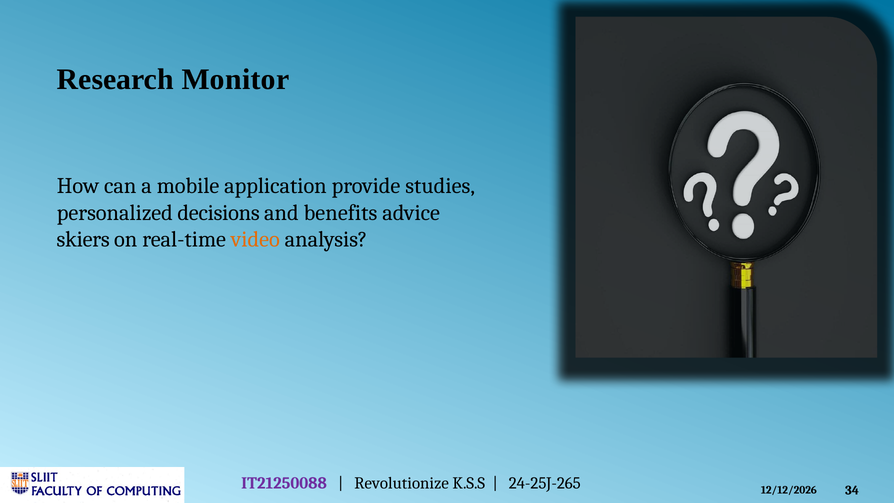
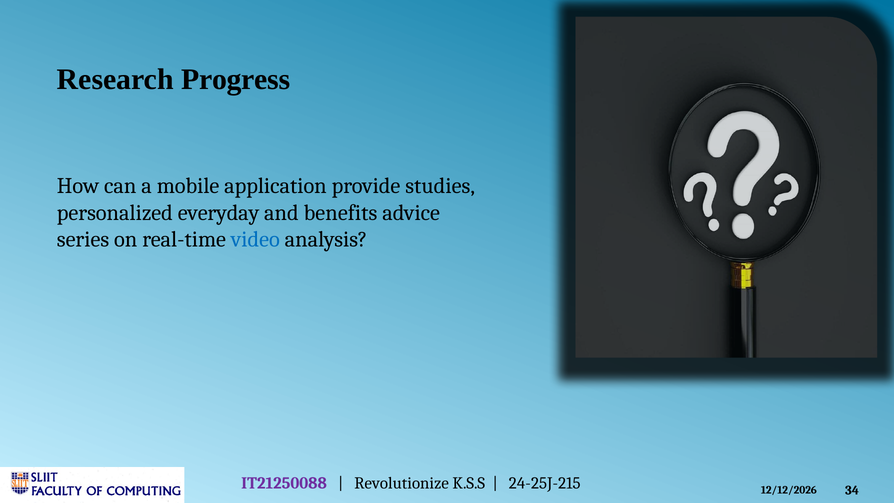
Monitor: Monitor -> Progress (236, 79)
decisions: decisions -> everyday (219, 213)
skiers: skiers -> series (83, 240)
video colour: orange -> blue (255, 240)
24-25J-265: 24-25J-265 -> 24-25J-215 (545, 483)
